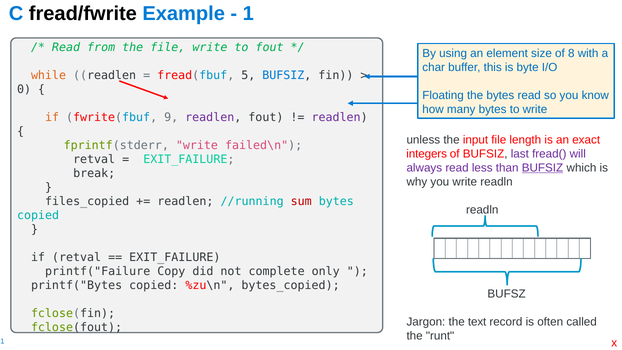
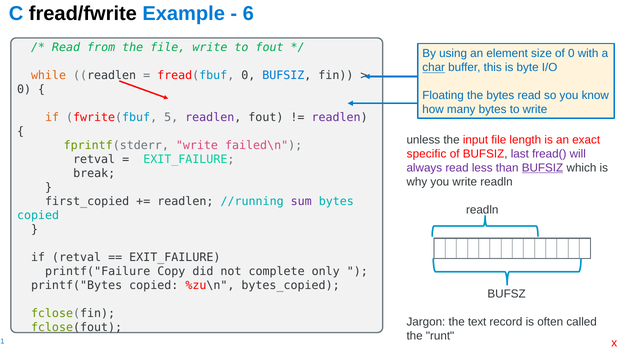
1: 1 -> 6 (248, 14)
of 8: 8 -> 0 (571, 54)
char underline: none -> present (434, 68)
fread(fbuf 5: 5 -> 0 (248, 75)
9: 9 -> 5 (171, 117)
integers: integers -> specific (427, 154)
files_copied: files_copied -> first_copied (87, 201)
sum colour: red -> purple (301, 201)
